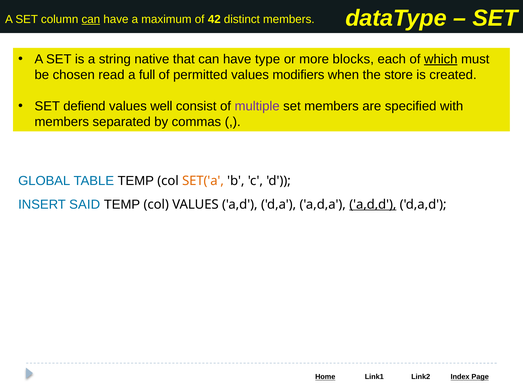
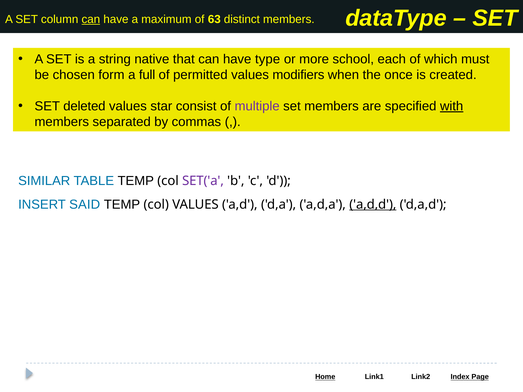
42: 42 -> 63 (214, 19)
blocks: blocks -> school (353, 59)
which underline: present -> none (441, 59)
read: read -> form (111, 75)
store: store -> once (399, 75)
defiend: defiend -> deleted (84, 106)
well: well -> star (161, 106)
with underline: none -> present (452, 106)
GLOBAL: GLOBAL -> SIMILAR (44, 181)
SET('a colour: orange -> purple (203, 181)
